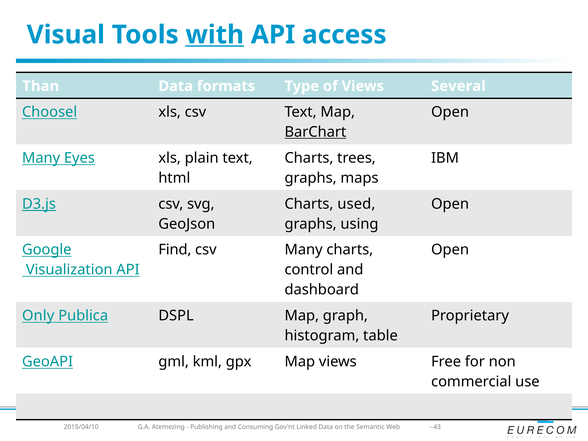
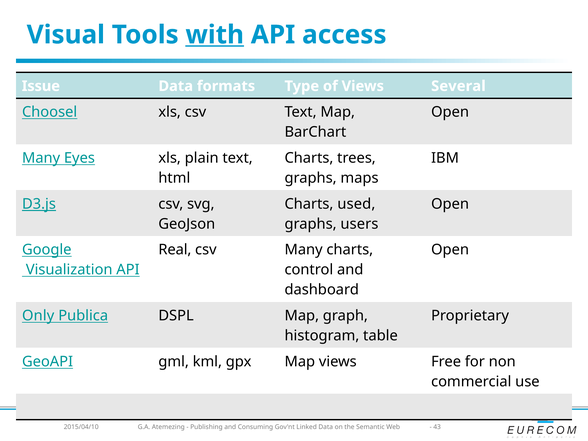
Than: Than -> Issue (41, 86)
BarChart underline: present -> none (315, 132)
using: using -> users (359, 224)
Find: Find -> Real (175, 250)
